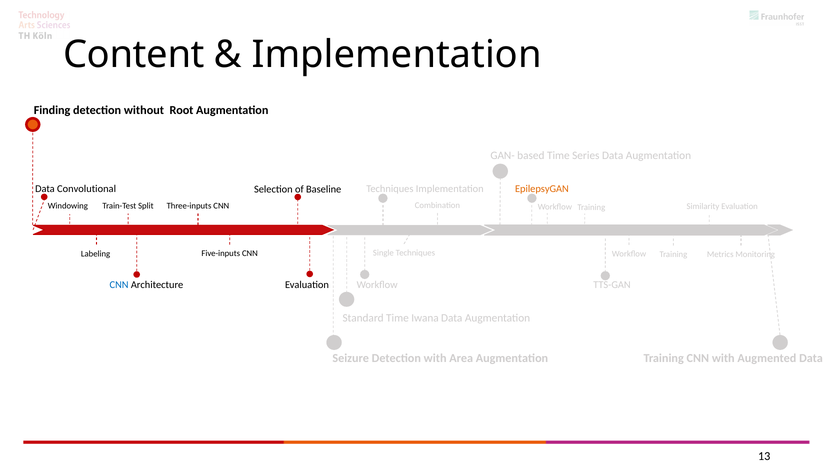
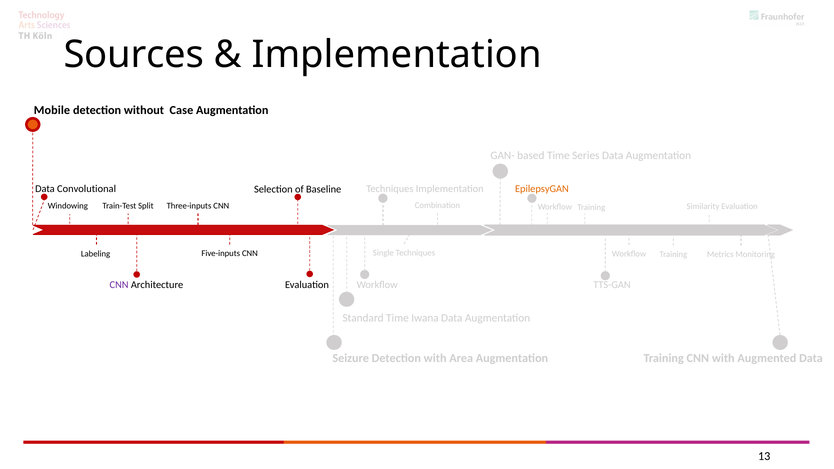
Content: Content -> Sources (134, 54)
Finding: Finding -> Mobile (52, 110)
Root: Root -> Case (181, 110)
CNN colour: blue -> purple (119, 285)
